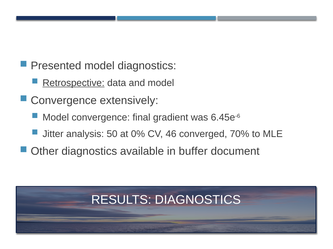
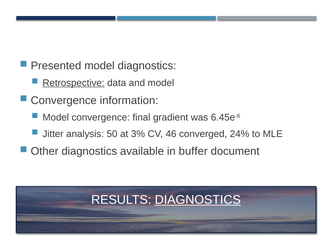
extensively: extensively -> information (129, 101)
0%: 0% -> 3% (138, 134)
70%: 70% -> 24% (240, 134)
DIAGNOSTICS underline: none -> present (198, 200)
